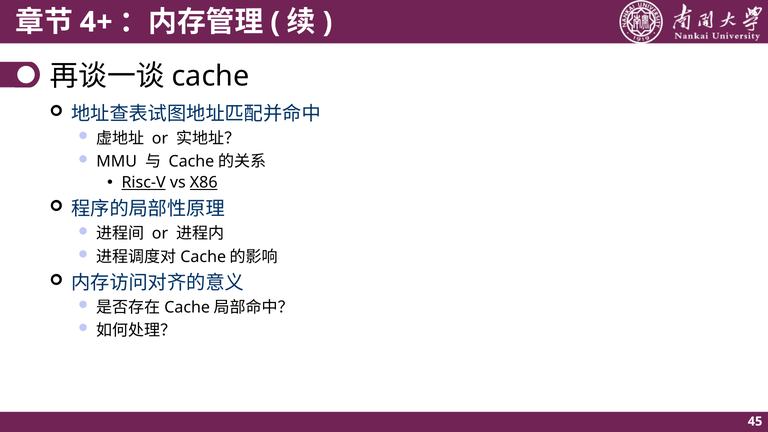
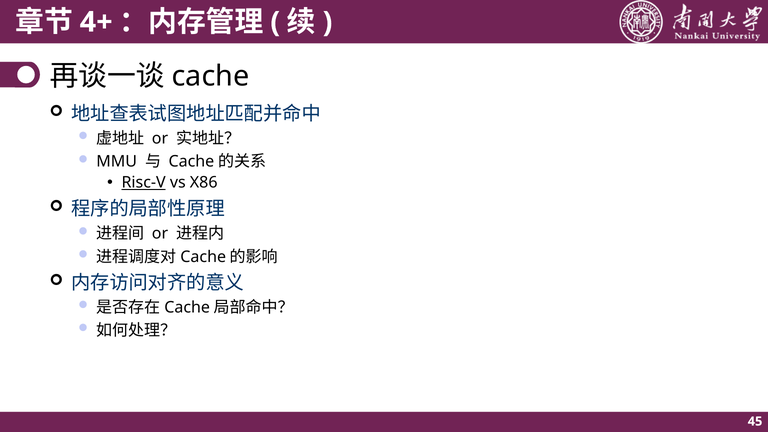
X86 underline: present -> none (204, 183)
